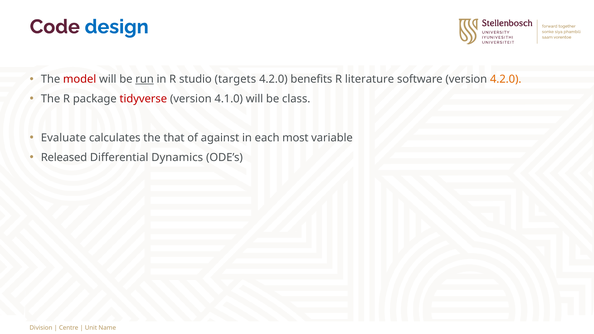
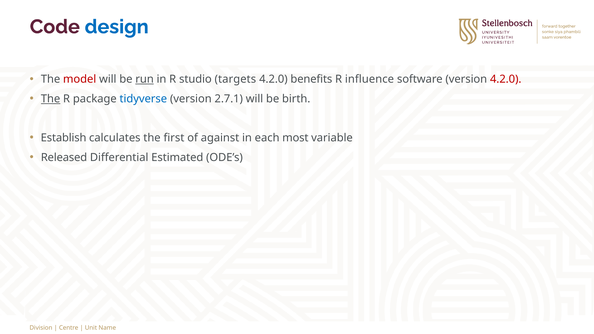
literature: literature -> influence (369, 79)
4.2.0 colour: orange -> red (506, 79)
The underline: none -> present (51, 99)
tidyverse colour: red -> blue (143, 99)
4.1.0: 4.1.0 -> 2.7.1 (229, 99)
class: class -> birth (296, 99)
Evaluate: Evaluate -> Establish (64, 138)
that: that -> first (174, 138)
Dynamics: Dynamics -> Estimated (177, 158)
